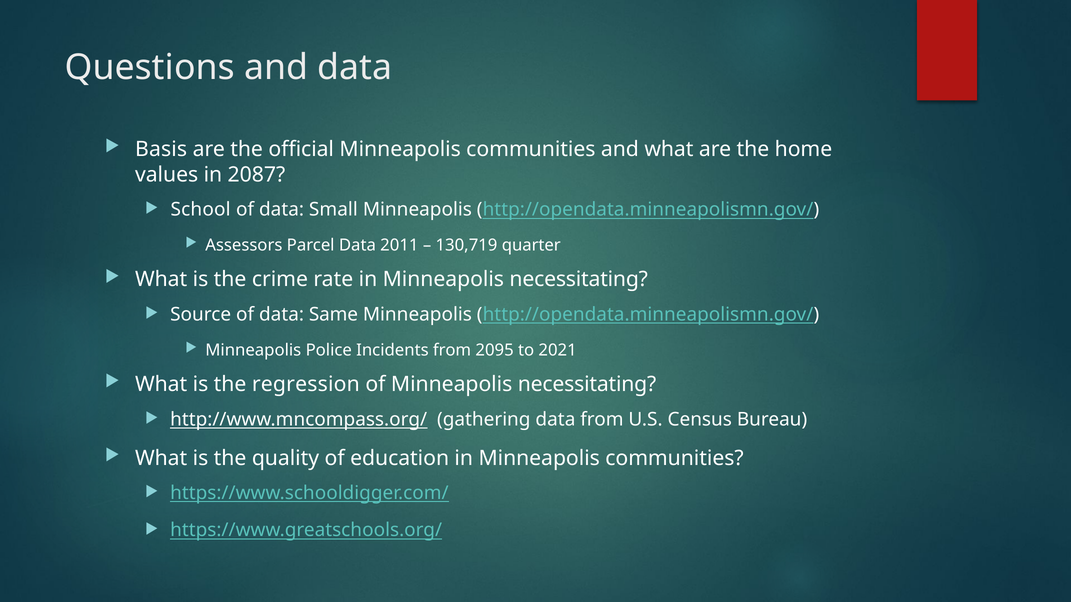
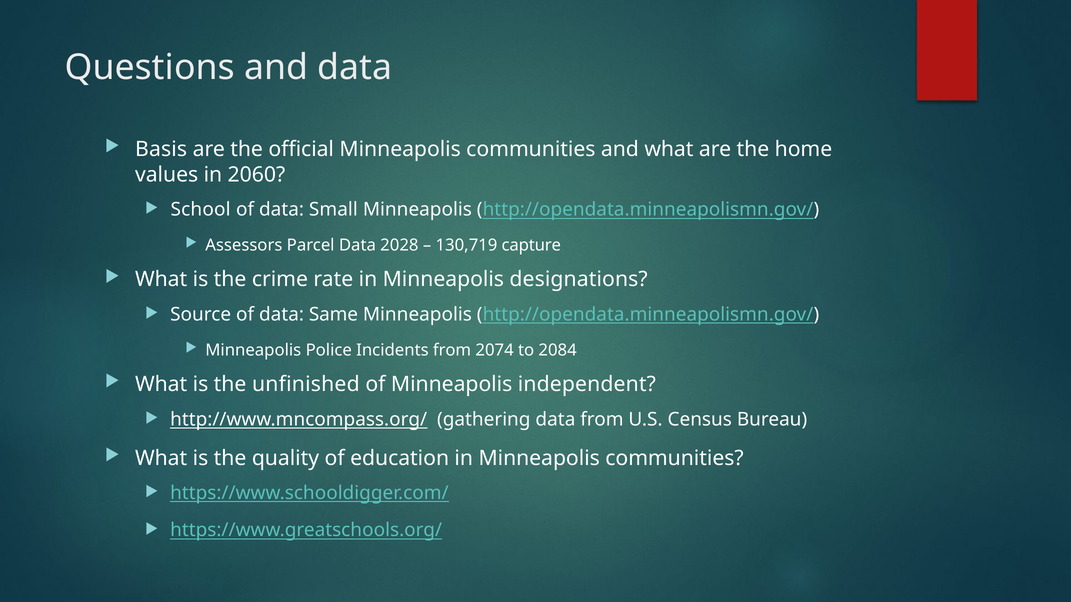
2087: 2087 -> 2060 (256, 175)
2011: 2011 -> 2028 (399, 245)
quarter: quarter -> capture (531, 245)
in Minneapolis necessitating: necessitating -> designations (579, 280)
2095: 2095 -> 2074 (495, 350)
2021: 2021 -> 2084 (558, 350)
regression: regression -> unfinished (306, 385)
of Minneapolis necessitating: necessitating -> independent (587, 385)
